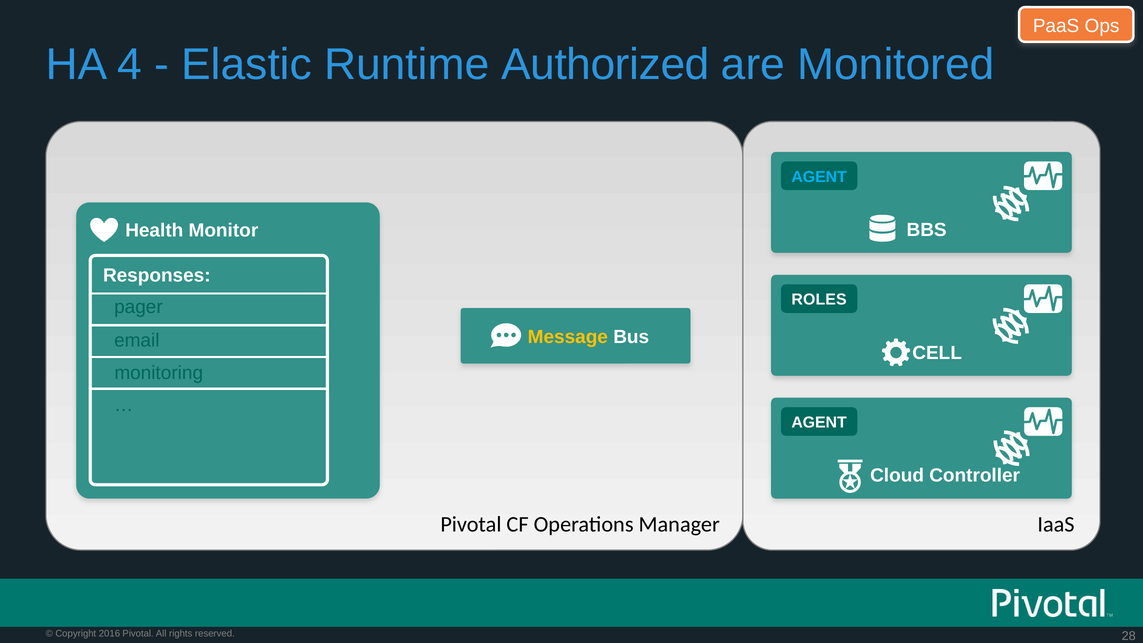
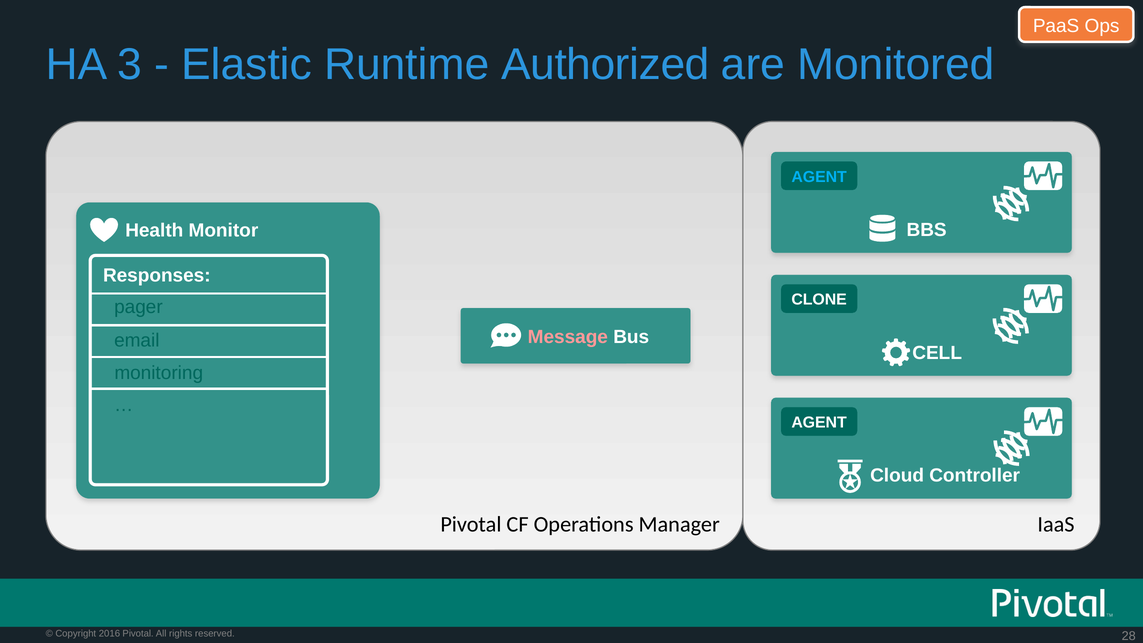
4: 4 -> 3 (130, 64)
ROLES: ROLES -> CLONE (819, 300)
Message colour: yellow -> pink (568, 337)
